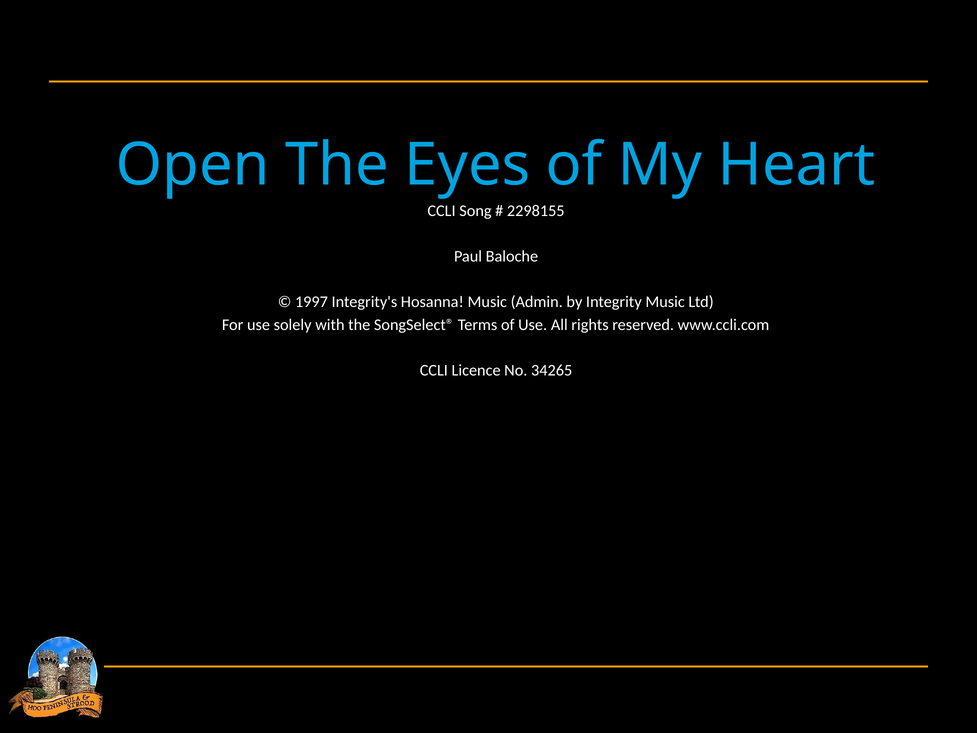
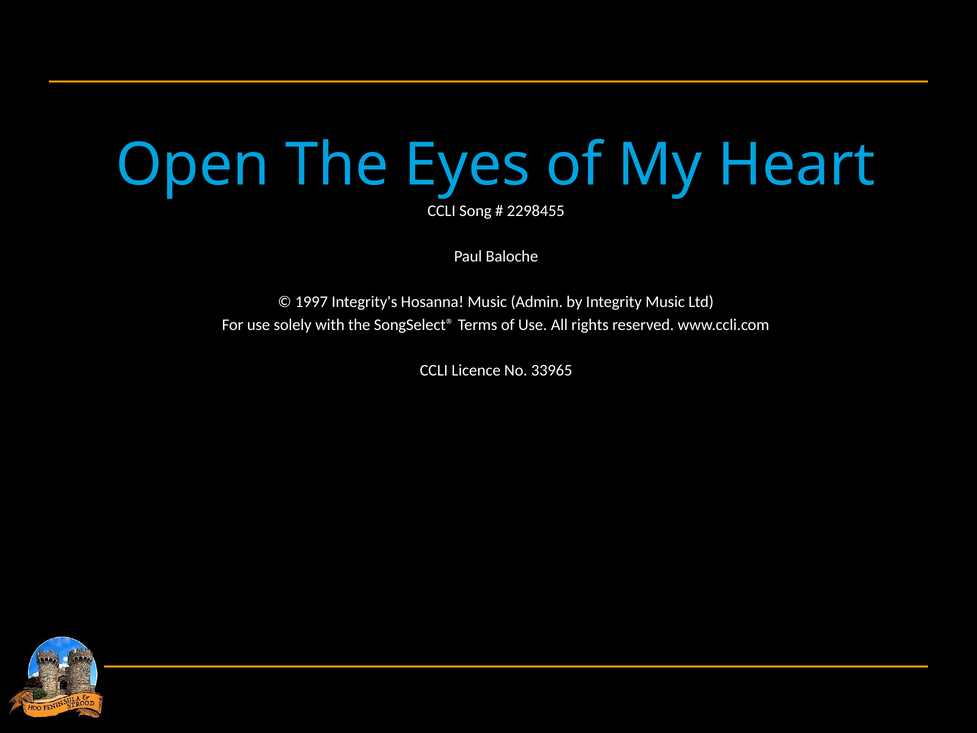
2298155: 2298155 -> 2298455 (536, 211)
34265: 34265 -> 33965 (552, 370)
